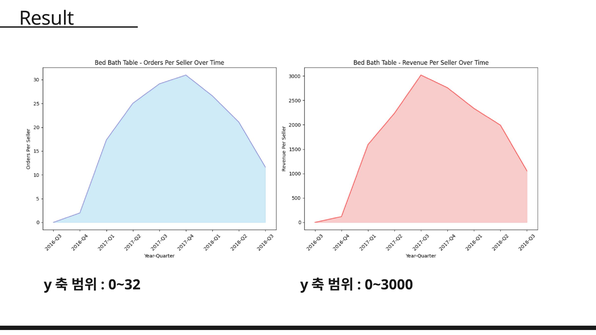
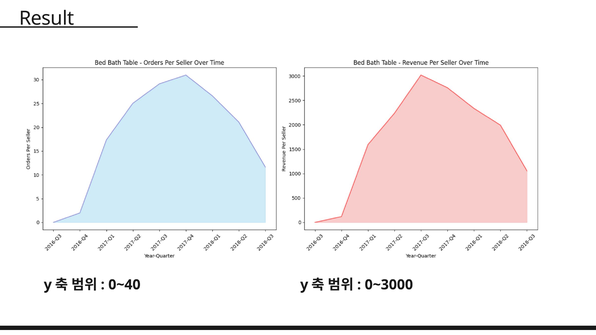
0~32: 0~32 -> 0~40 (124, 285)
